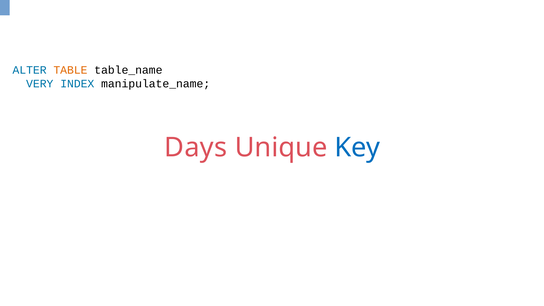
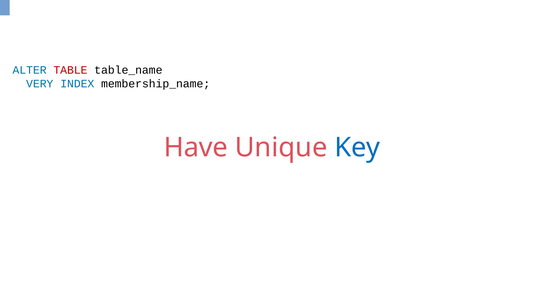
TABLE colour: orange -> red (70, 70)
manipulate_name: manipulate_name -> membership_name (156, 84)
Days: Days -> Have (196, 148)
